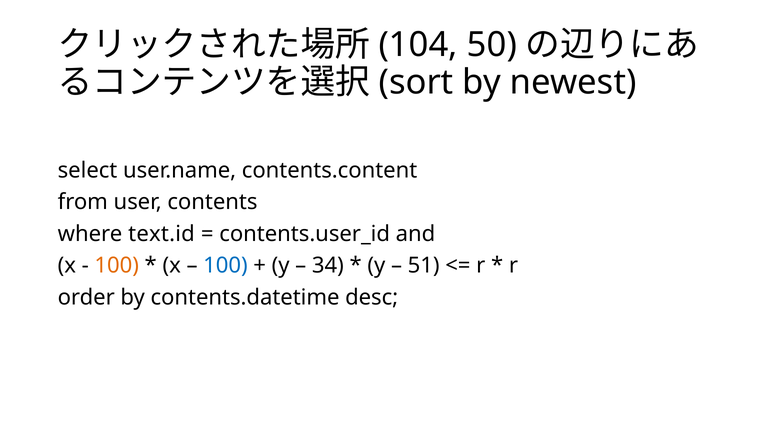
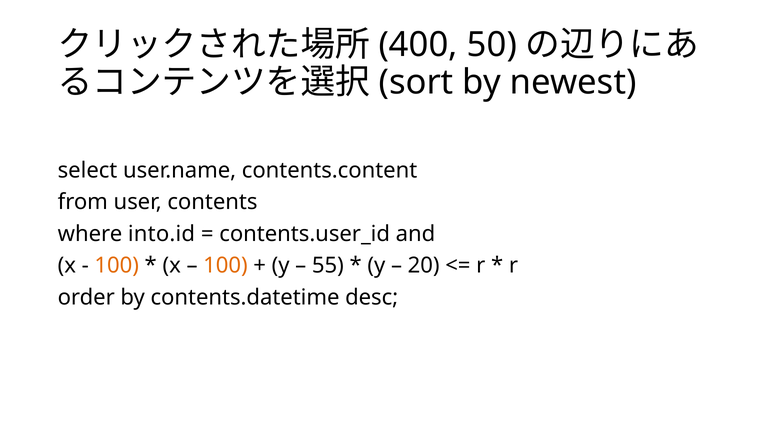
104: 104 -> 400 (418, 45)
text.id: text.id -> into.id (162, 234)
100 colour: blue -> orange (225, 265)
34: 34 -> 55 (328, 265)
51: 51 -> 20 (424, 265)
